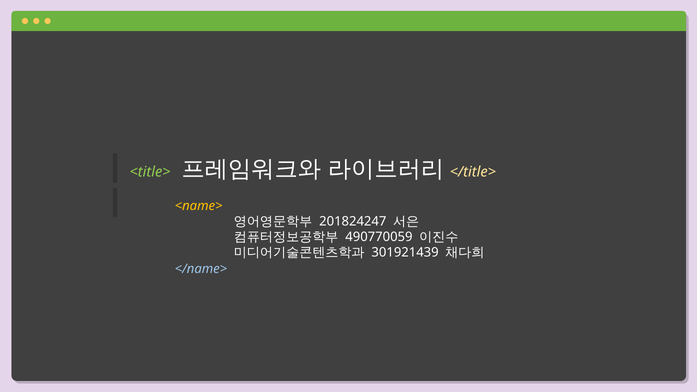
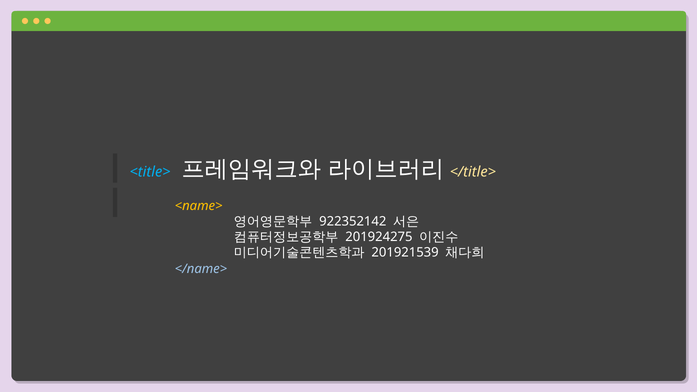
<title> colour: light green -> light blue (150, 172)
201824247: 201824247 -> 922352142 (353, 221)
490770059: 490770059 -> 201924275 (379, 237)
301921439: 301921439 -> 201921539 (405, 253)
